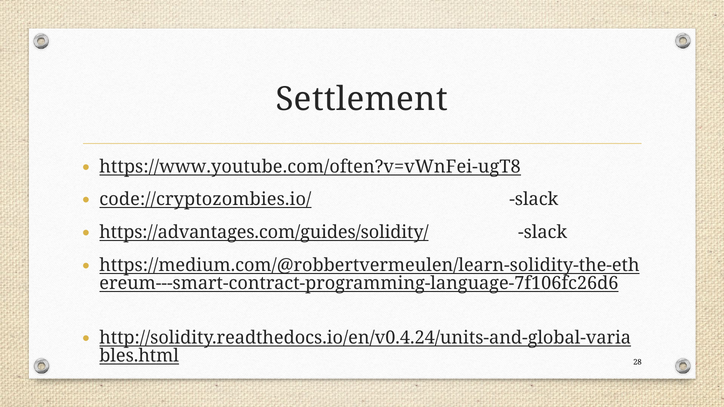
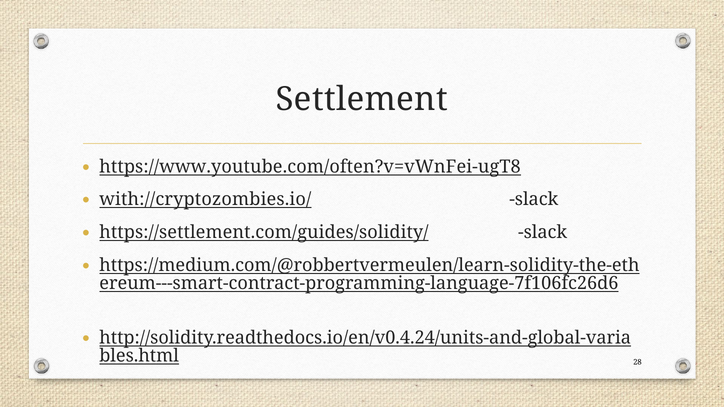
code://cryptozombies.io/: code://cryptozombies.io/ -> with://cryptozombies.io/ (205, 200)
https://advantages.com/guides/solidity/: https://advantages.com/guides/solidity/ -> https://settlement.com/guides/solidity/ (264, 232)
